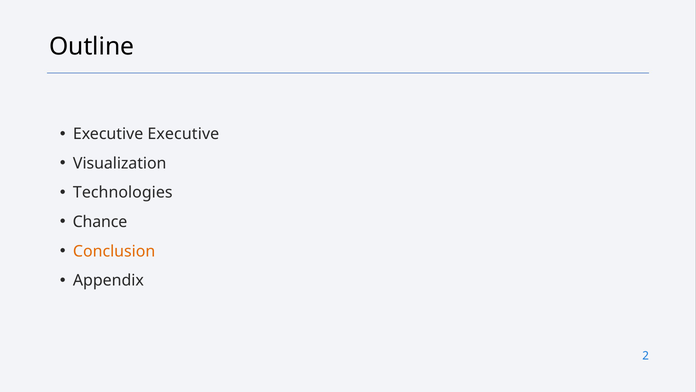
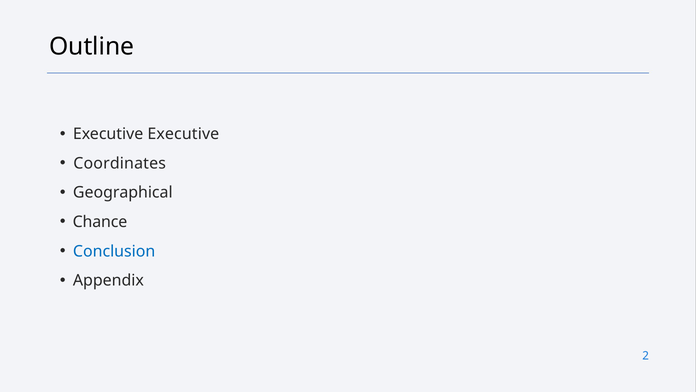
Visualization: Visualization -> Coordinates (120, 163)
Technologies: Technologies -> Geographical (123, 192)
Conclusion colour: orange -> blue (114, 251)
